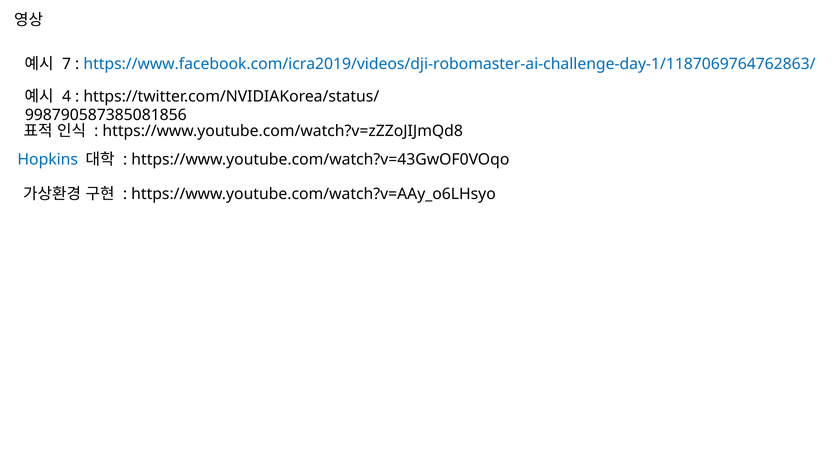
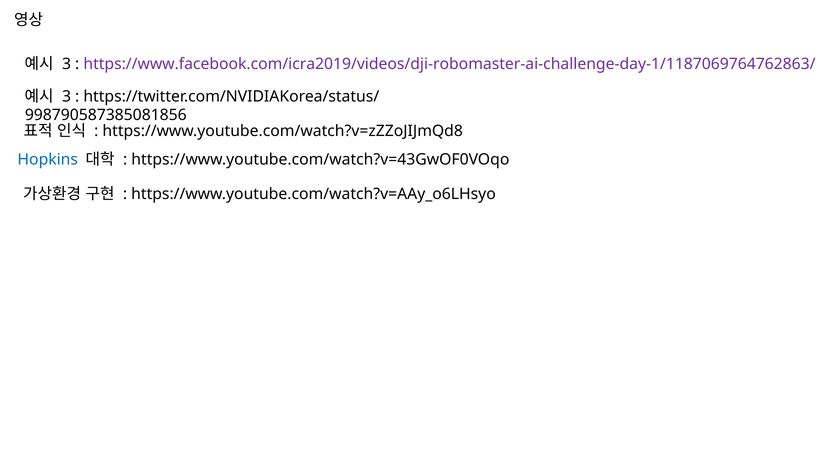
7: 7 -> 3 (67, 64)
https://www.facebook.com/icra2019/videos/dji-robomaster-ai-challenge-day-1/1187069764762863/ colour: blue -> purple (449, 64)
4: 4 -> 3 (67, 96)
